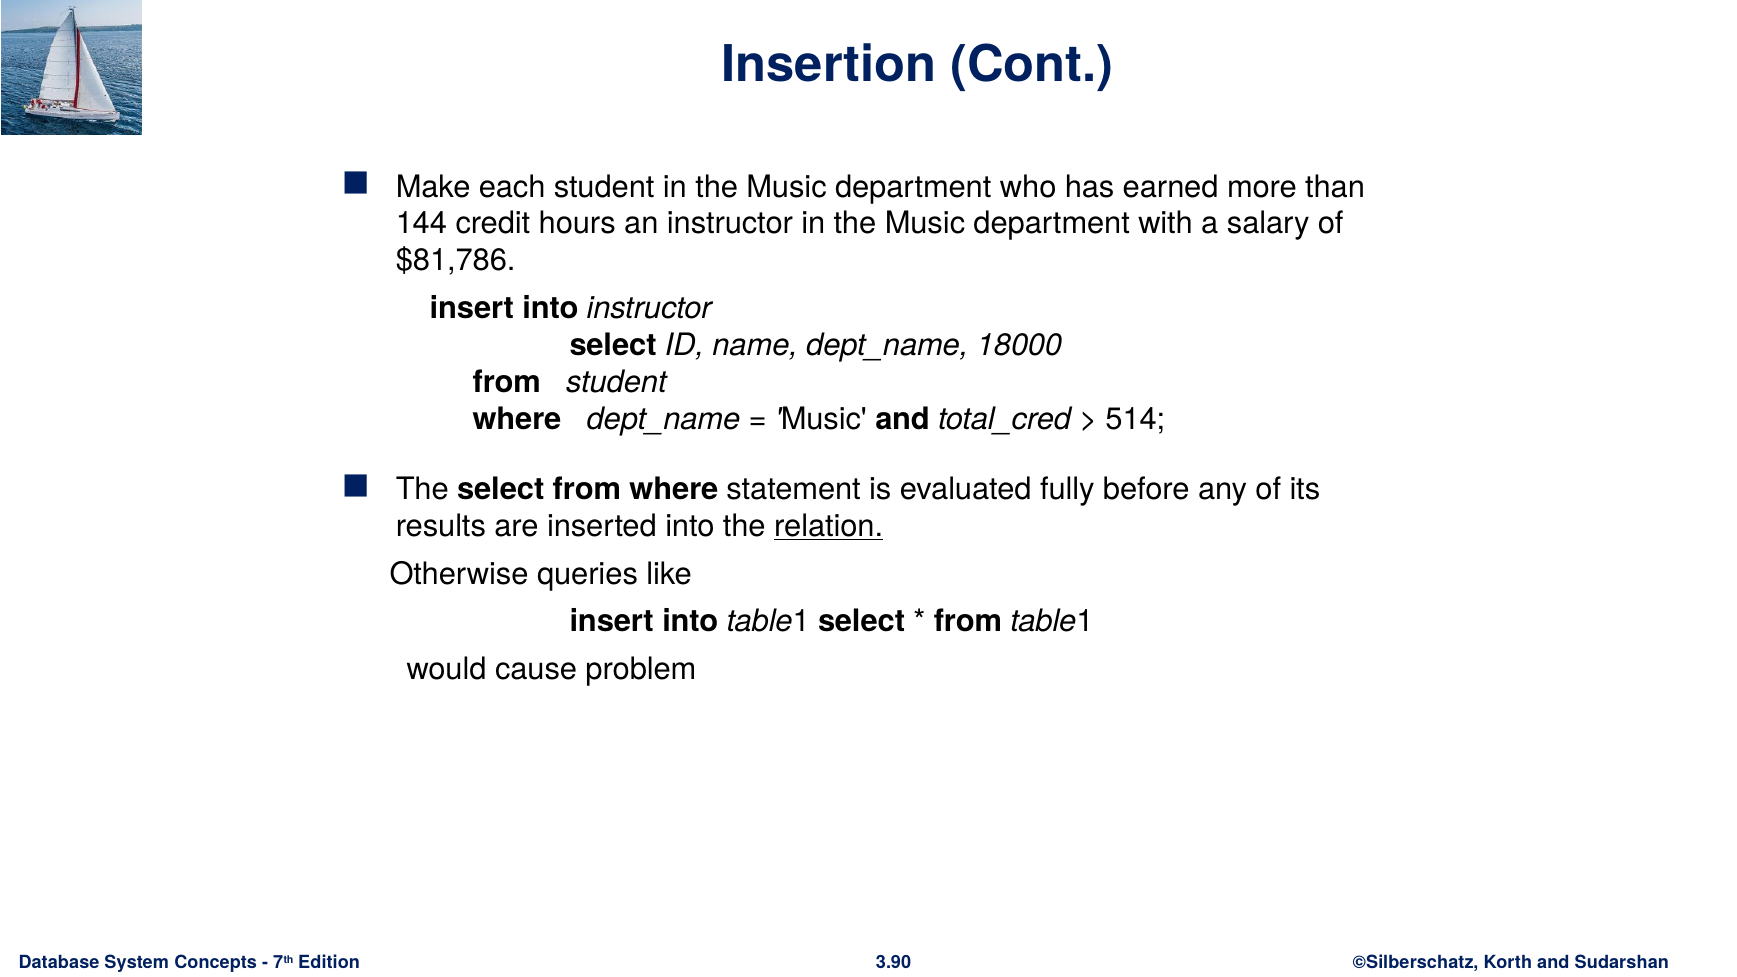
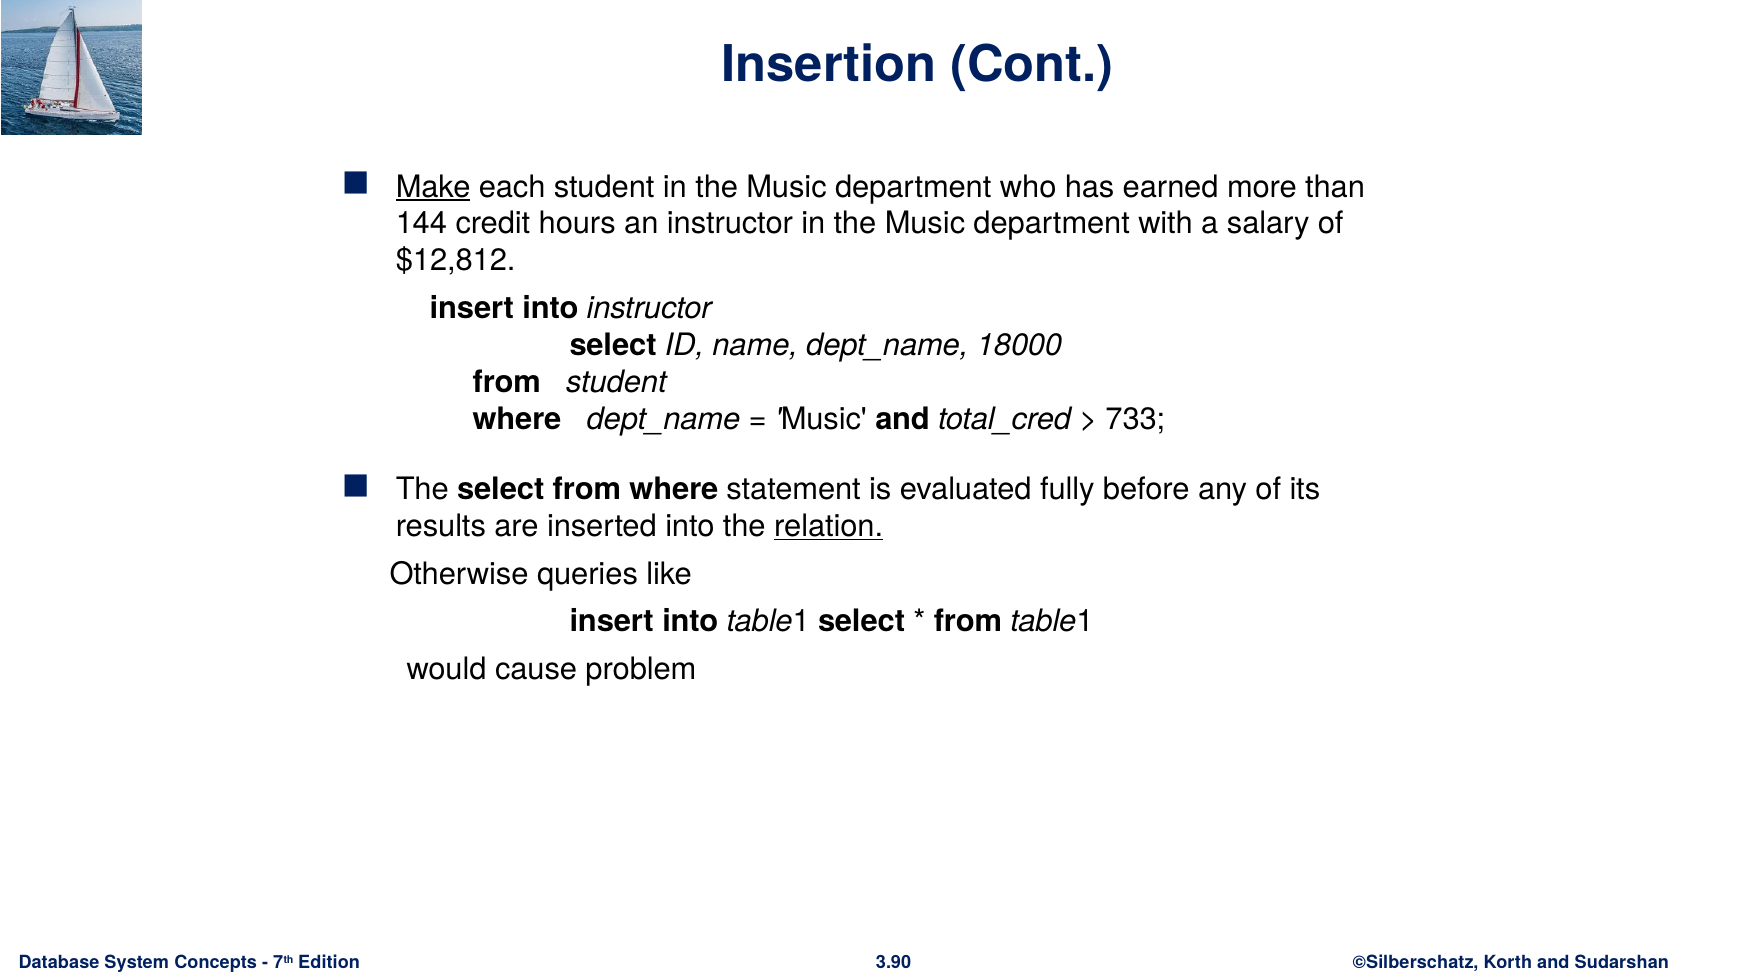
Make underline: none -> present (433, 187)
$81,786: $81,786 -> $12,812 (456, 261)
514: 514 -> 733 (1135, 419)
